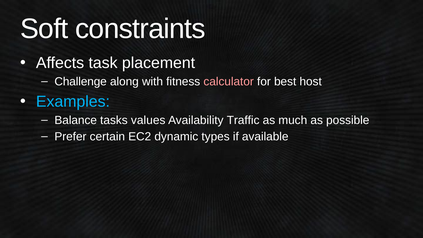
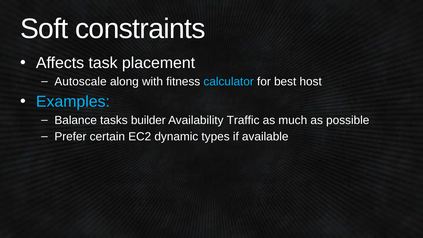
Challenge: Challenge -> Autoscale (81, 82)
calculator colour: pink -> light blue (229, 82)
values: values -> builder (148, 120)
